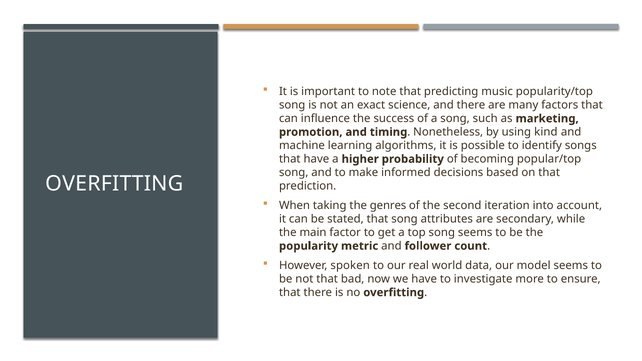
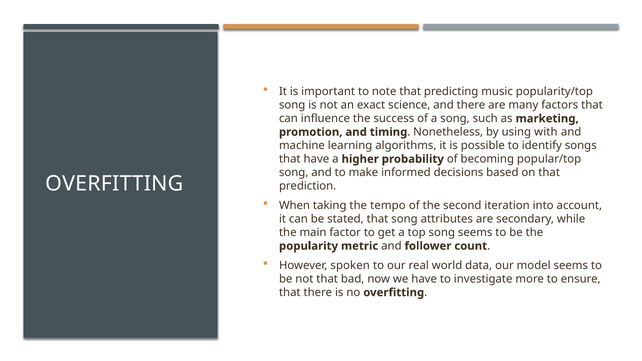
kind: kind -> with (546, 132)
genres: genres -> tempo (388, 206)
